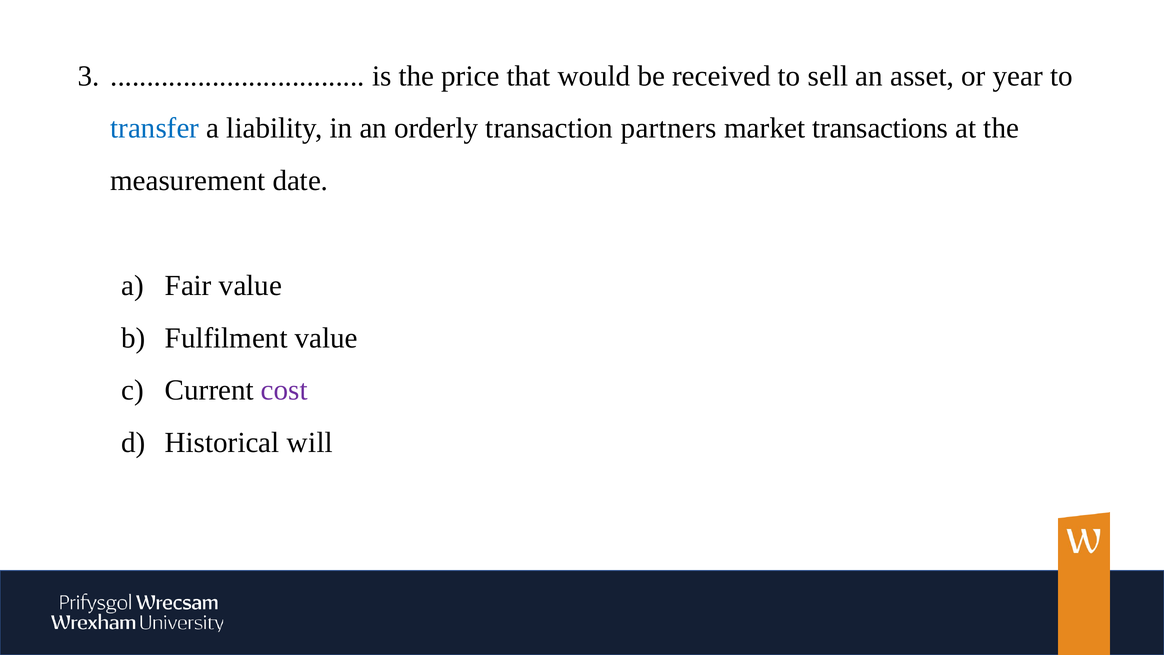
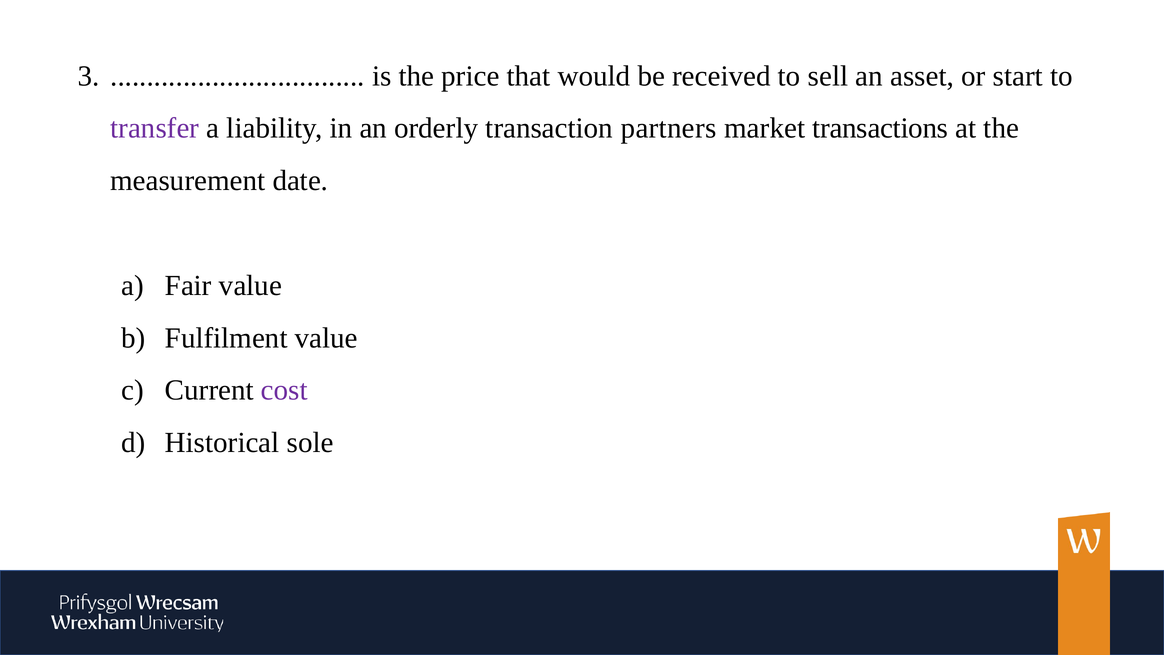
year: year -> start (1018, 76)
transfer colour: blue -> purple (155, 128)
will: will -> sole (310, 443)
